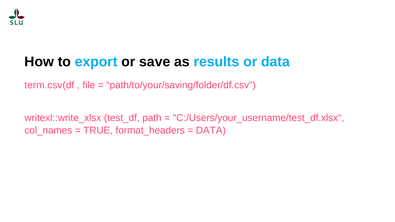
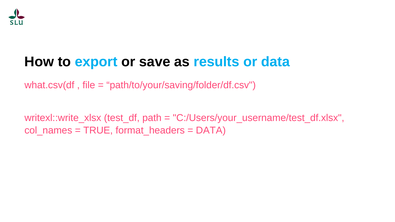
term.csv(df: term.csv(df -> what.csv(df (49, 85)
